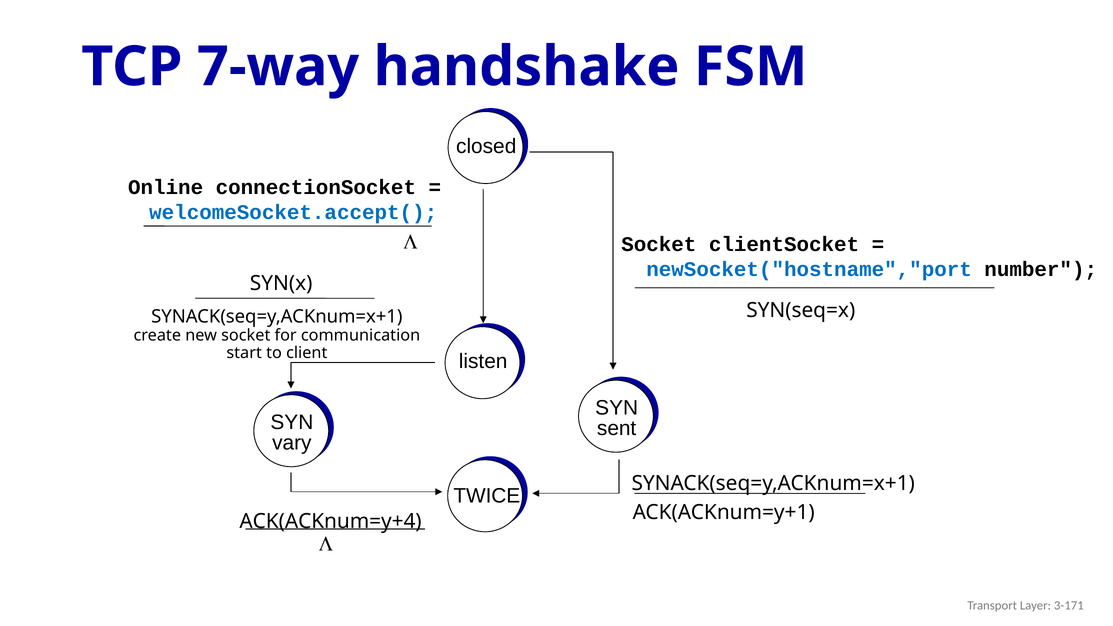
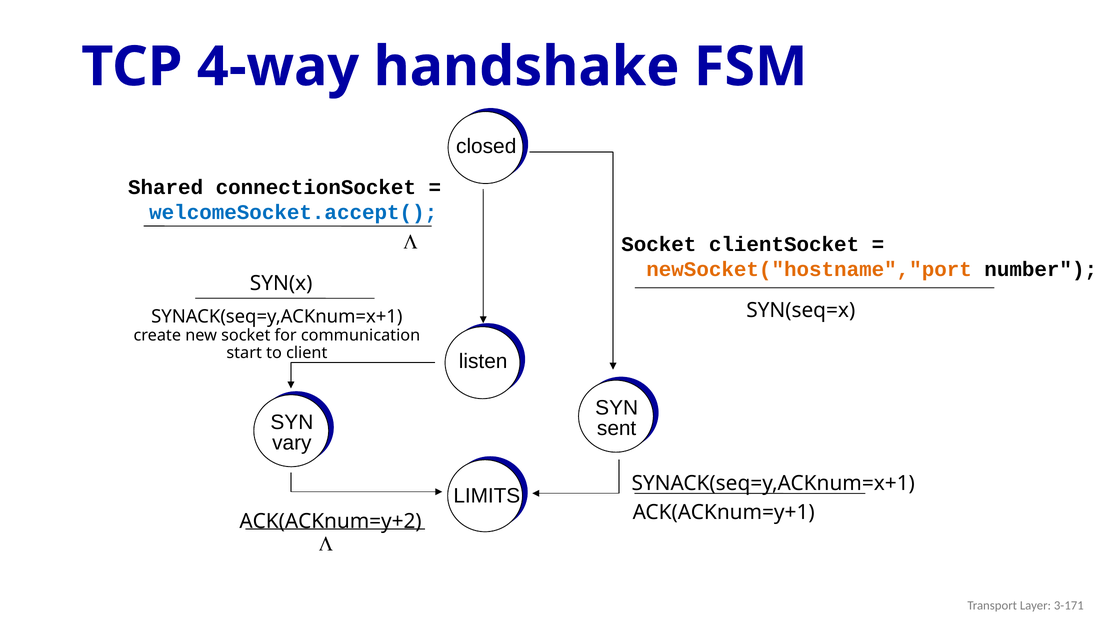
7-way: 7-way -> 4-way (278, 67)
Online: Online -> Shared (166, 187)
newSocket("hostname","port colour: blue -> orange (809, 269)
TWICE: TWICE -> LIMITS (487, 496)
ACK(ACKnum=y+4: ACK(ACKnum=y+4 -> ACK(ACKnum=y+2 (331, 521)
